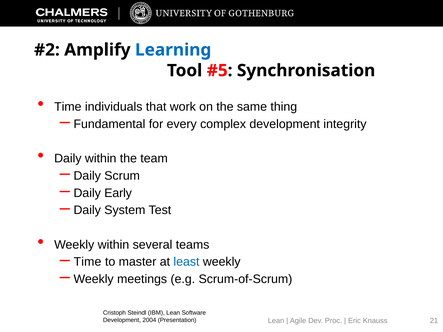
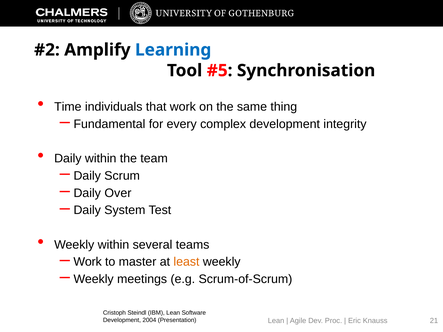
Early: Early -> Over (118, 193)
Time: Time -> Work (88, 262)
least colour: blue -> orange (186, 262)
